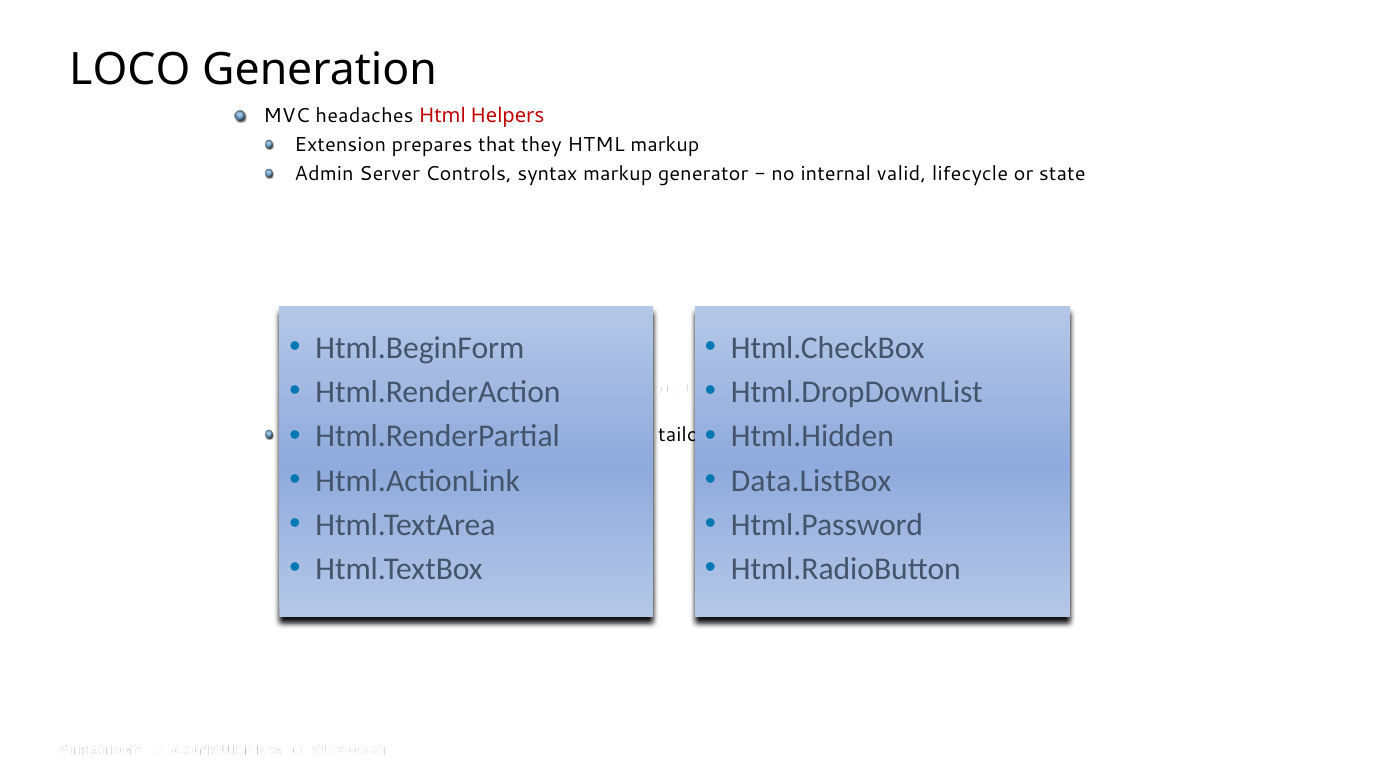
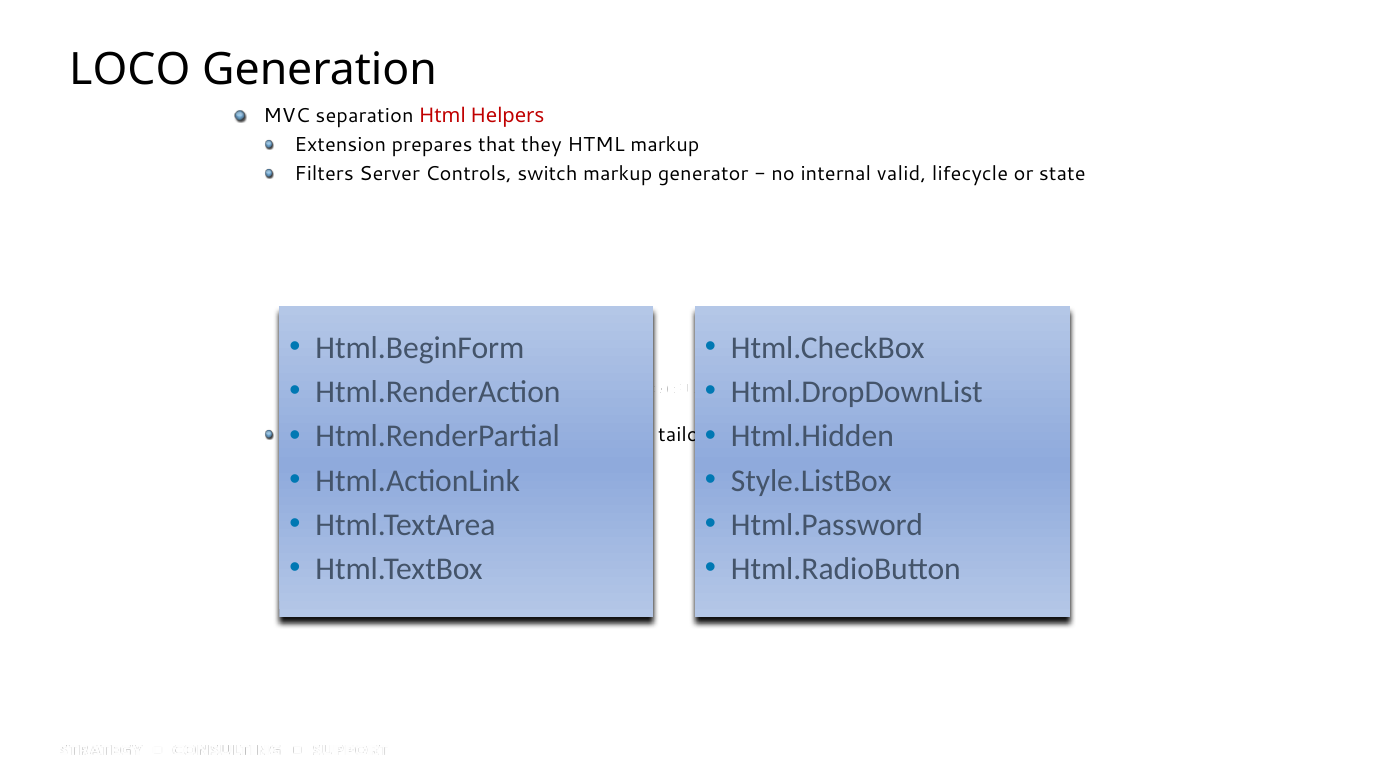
headaches: headaches -> separation (365, 116)
Admin: Admin -> Filters (324, 174)
syntax: syntax -> switch (547, 174)
Data.ListBox: Data.ListBox -> Style.ListBox (811, 481)
